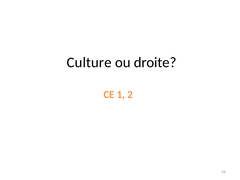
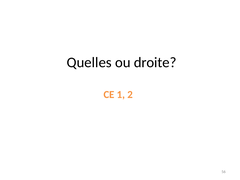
Culture: Culture -> Quelles (89, 63)
